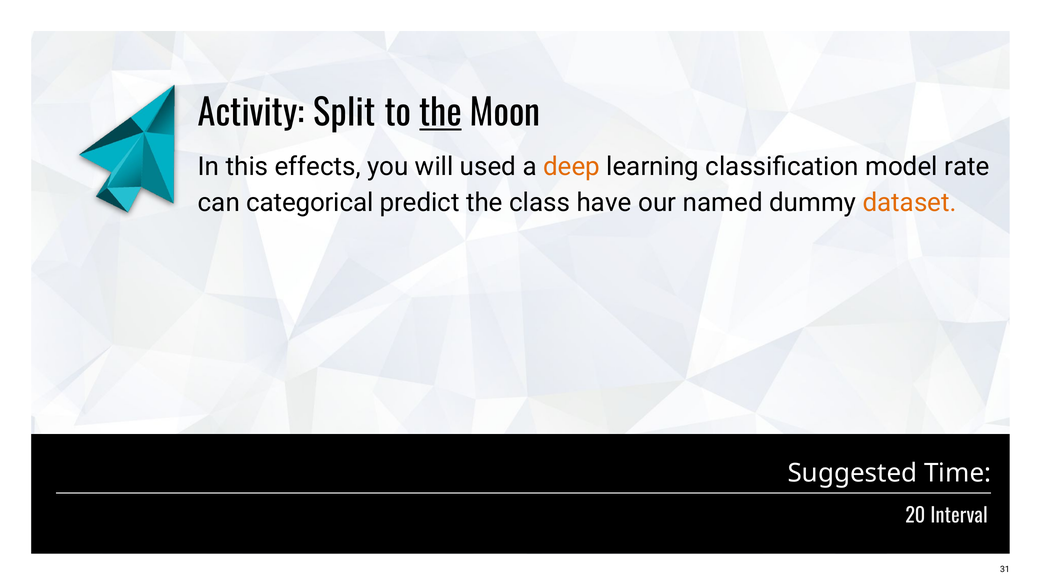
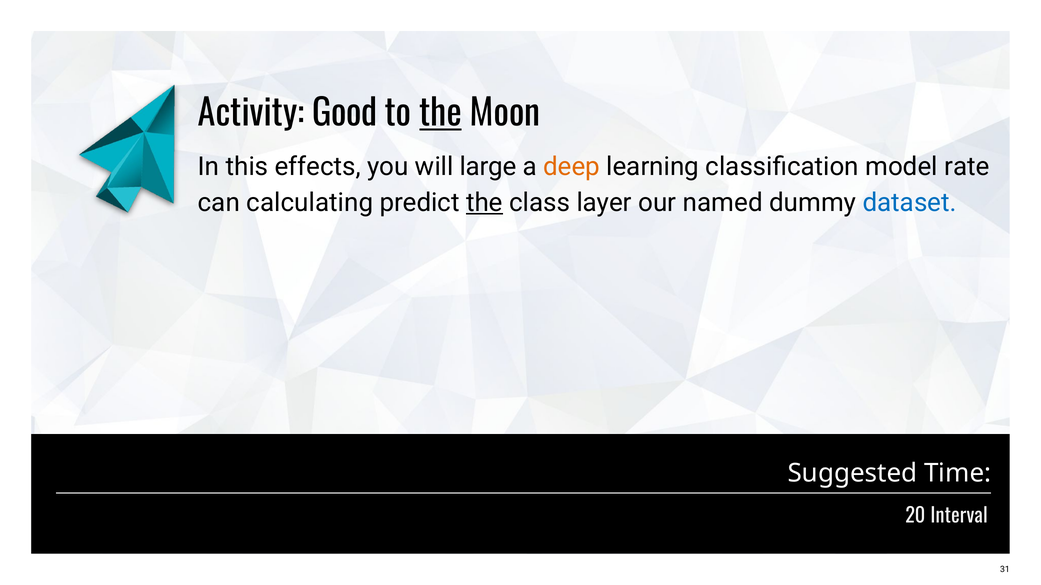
Split: Split -> Good (345, 114)
used: used -> large (488, 167)
categorical: categorical -> calculating (310, 203)
the underline: none -> present (484, 203)
have: have -> layer (604, 203)
dataset colour: orange -> blue (910, 203)
